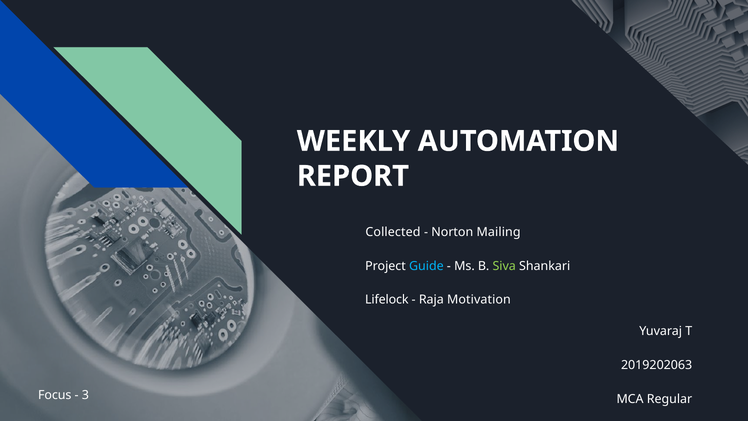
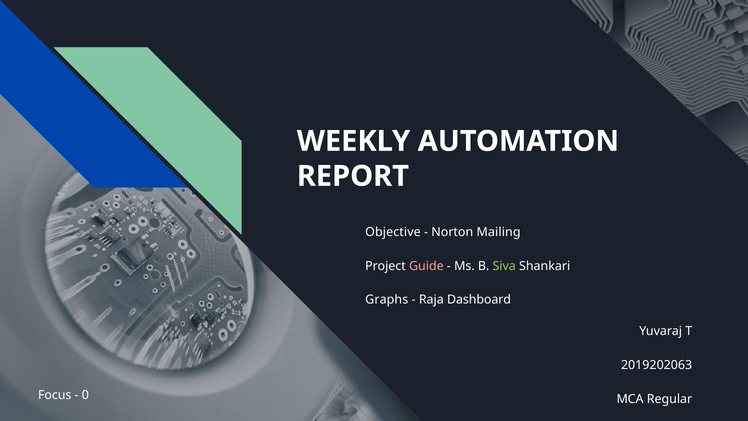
Collected: Collected -> Objective (393, 232)
Guide colour: light blue -> pink (426, 266)
Lifelock: Lifelock -> Graphs (387, 300)
Motivation: Motivation -> Dashboard (479, 300)
3: 3 -> 0 (85, 395)
